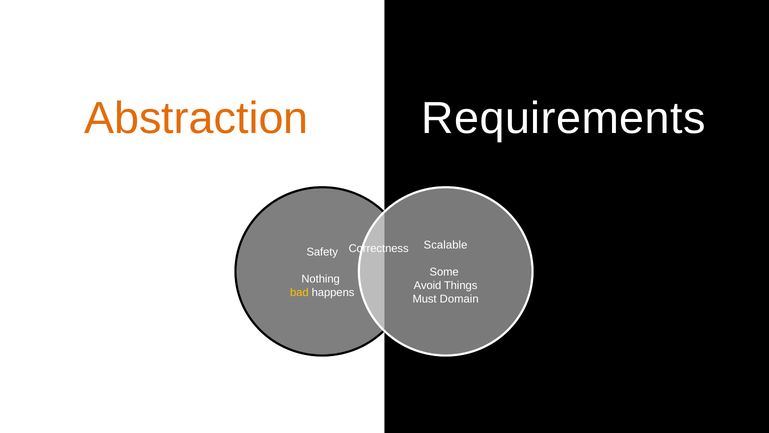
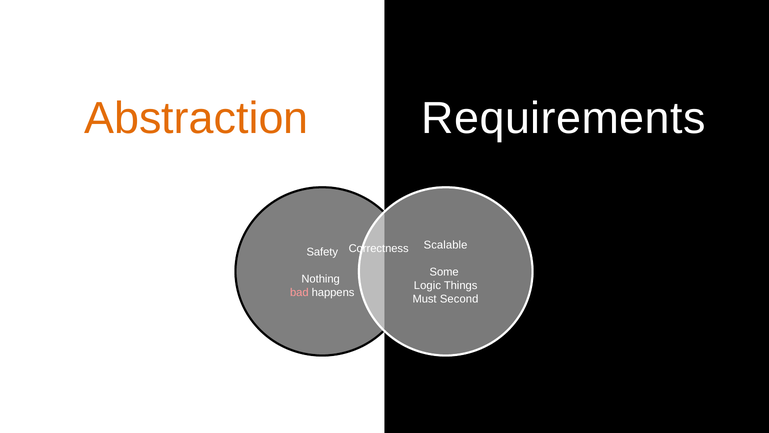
Avoid: Avoid -> Logic (427, 285)
bad colour: yellow -> pink (299, 292)
Domain: Domain -> Second (459, 299)
